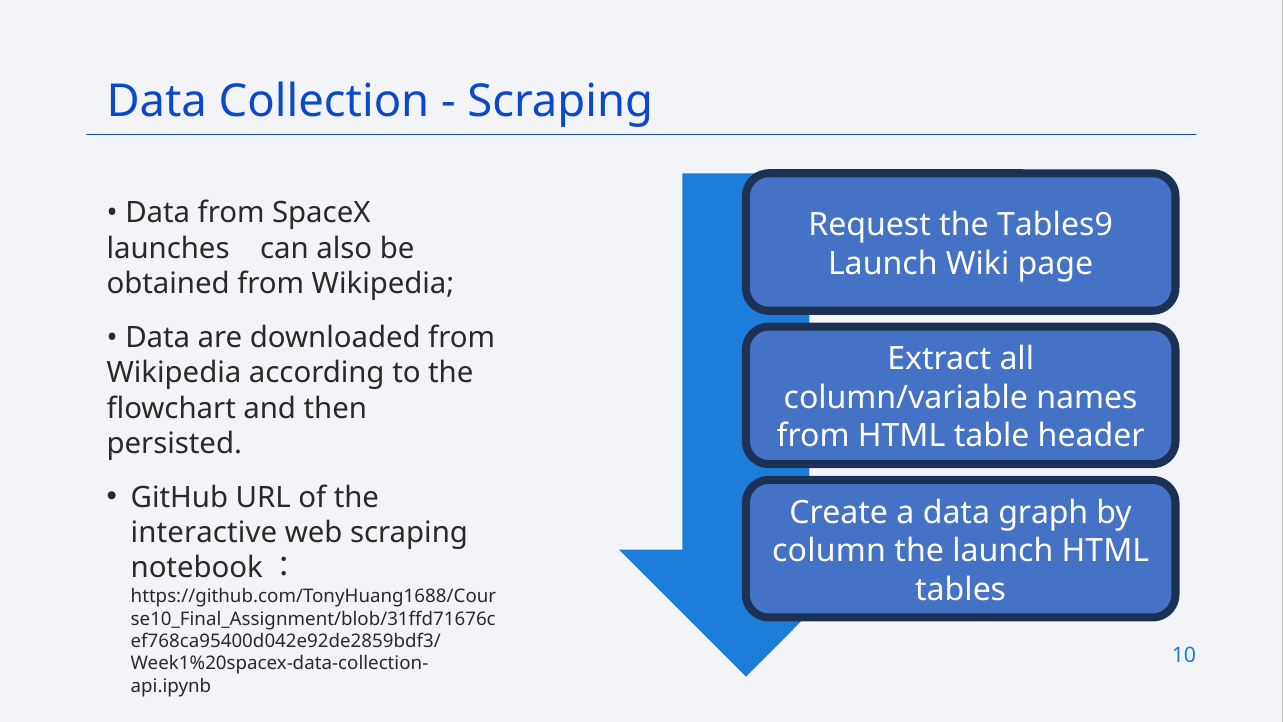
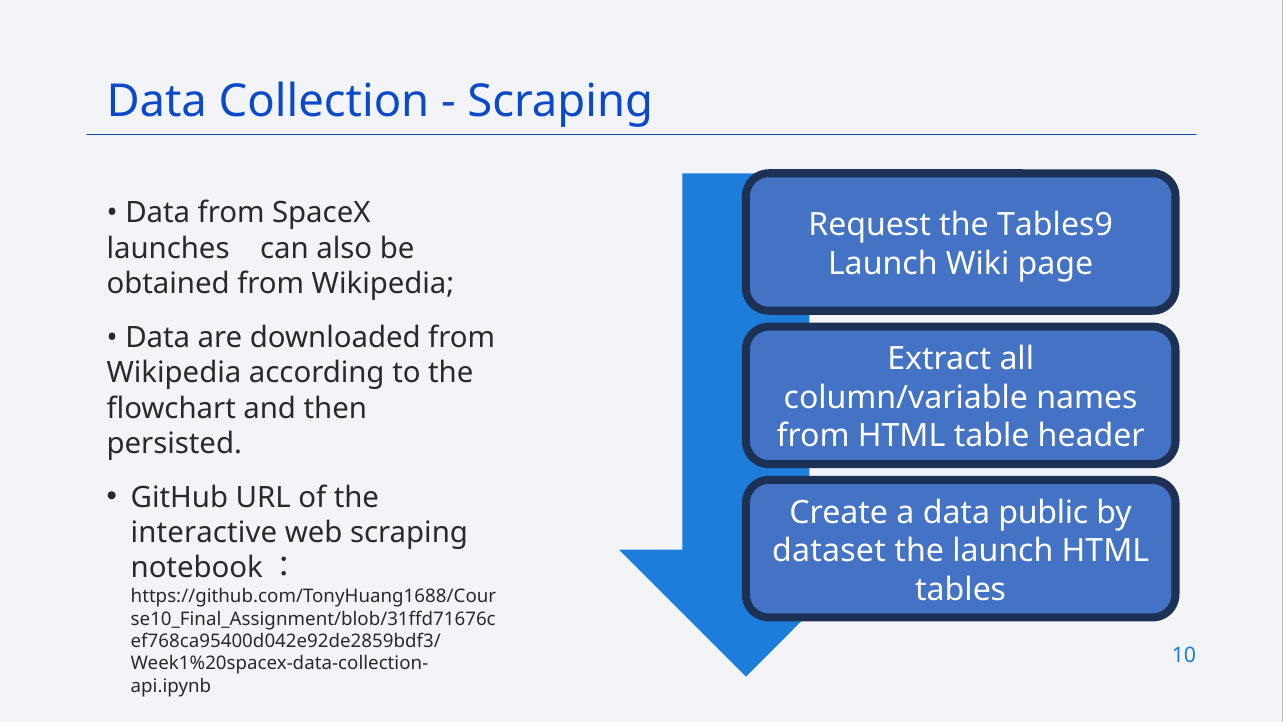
graph: graph -> public (1043, 512)
column: column -> dataset (829, 551)
